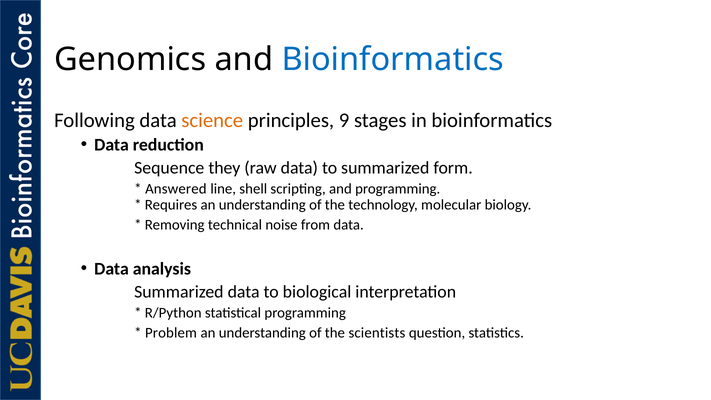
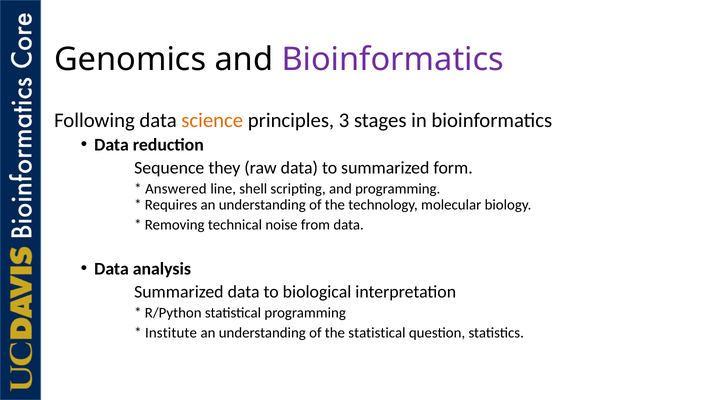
Bioinformatics colour: blue -> purple (393, 60)
9: 9 -> 3 (344, 120)
Problem: Problem -> Institute (171, 333)
the scientists: scientists -> statistical (377, 333)
